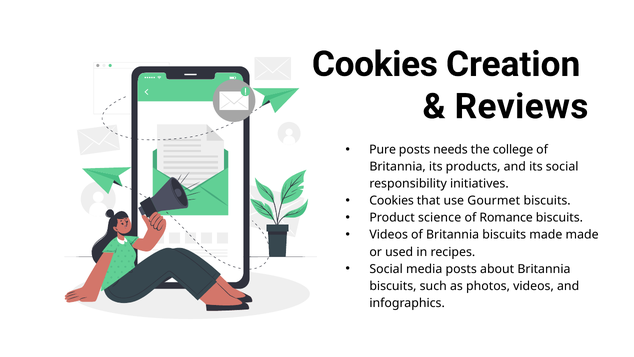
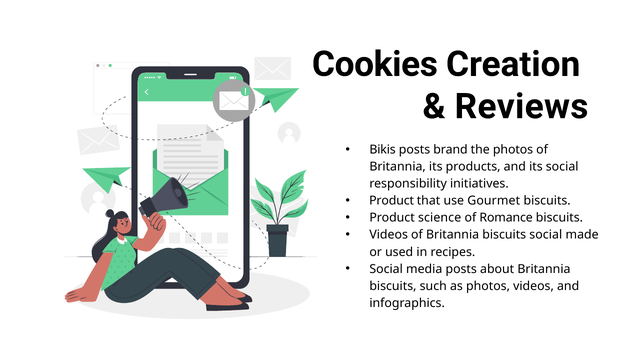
Pure: Pure -> Bikis (383, 150)
needs: needs -> brand (450, 150)
the college: college -> photos (513, 150)
Cookies: Cookies -> Product (392, 201)
biscuits made: made -> social (546, 235)
